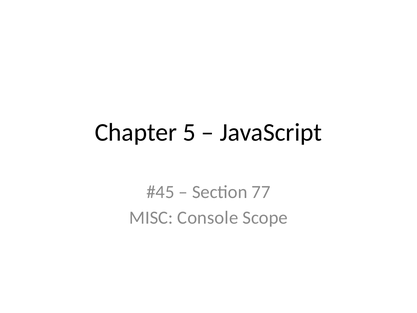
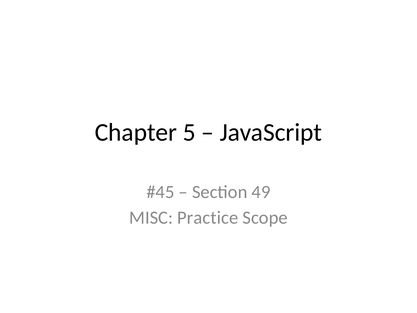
77: 77 -> 49 (261, 192)
Console: Console -> Practice (208, 218)
